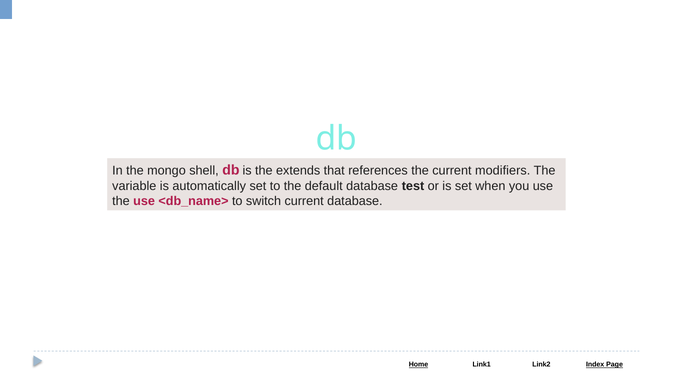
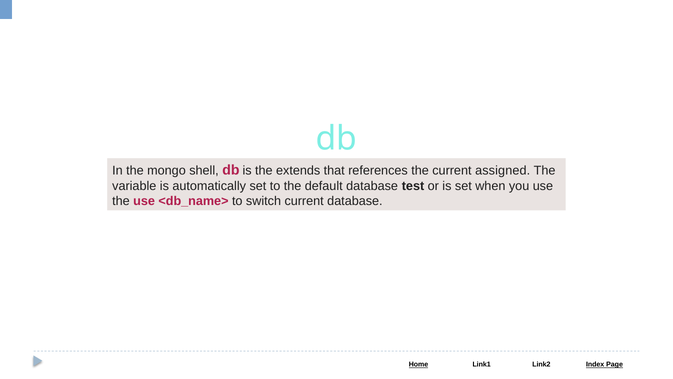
modifiers: modifiers -> assigned (503, 170)
